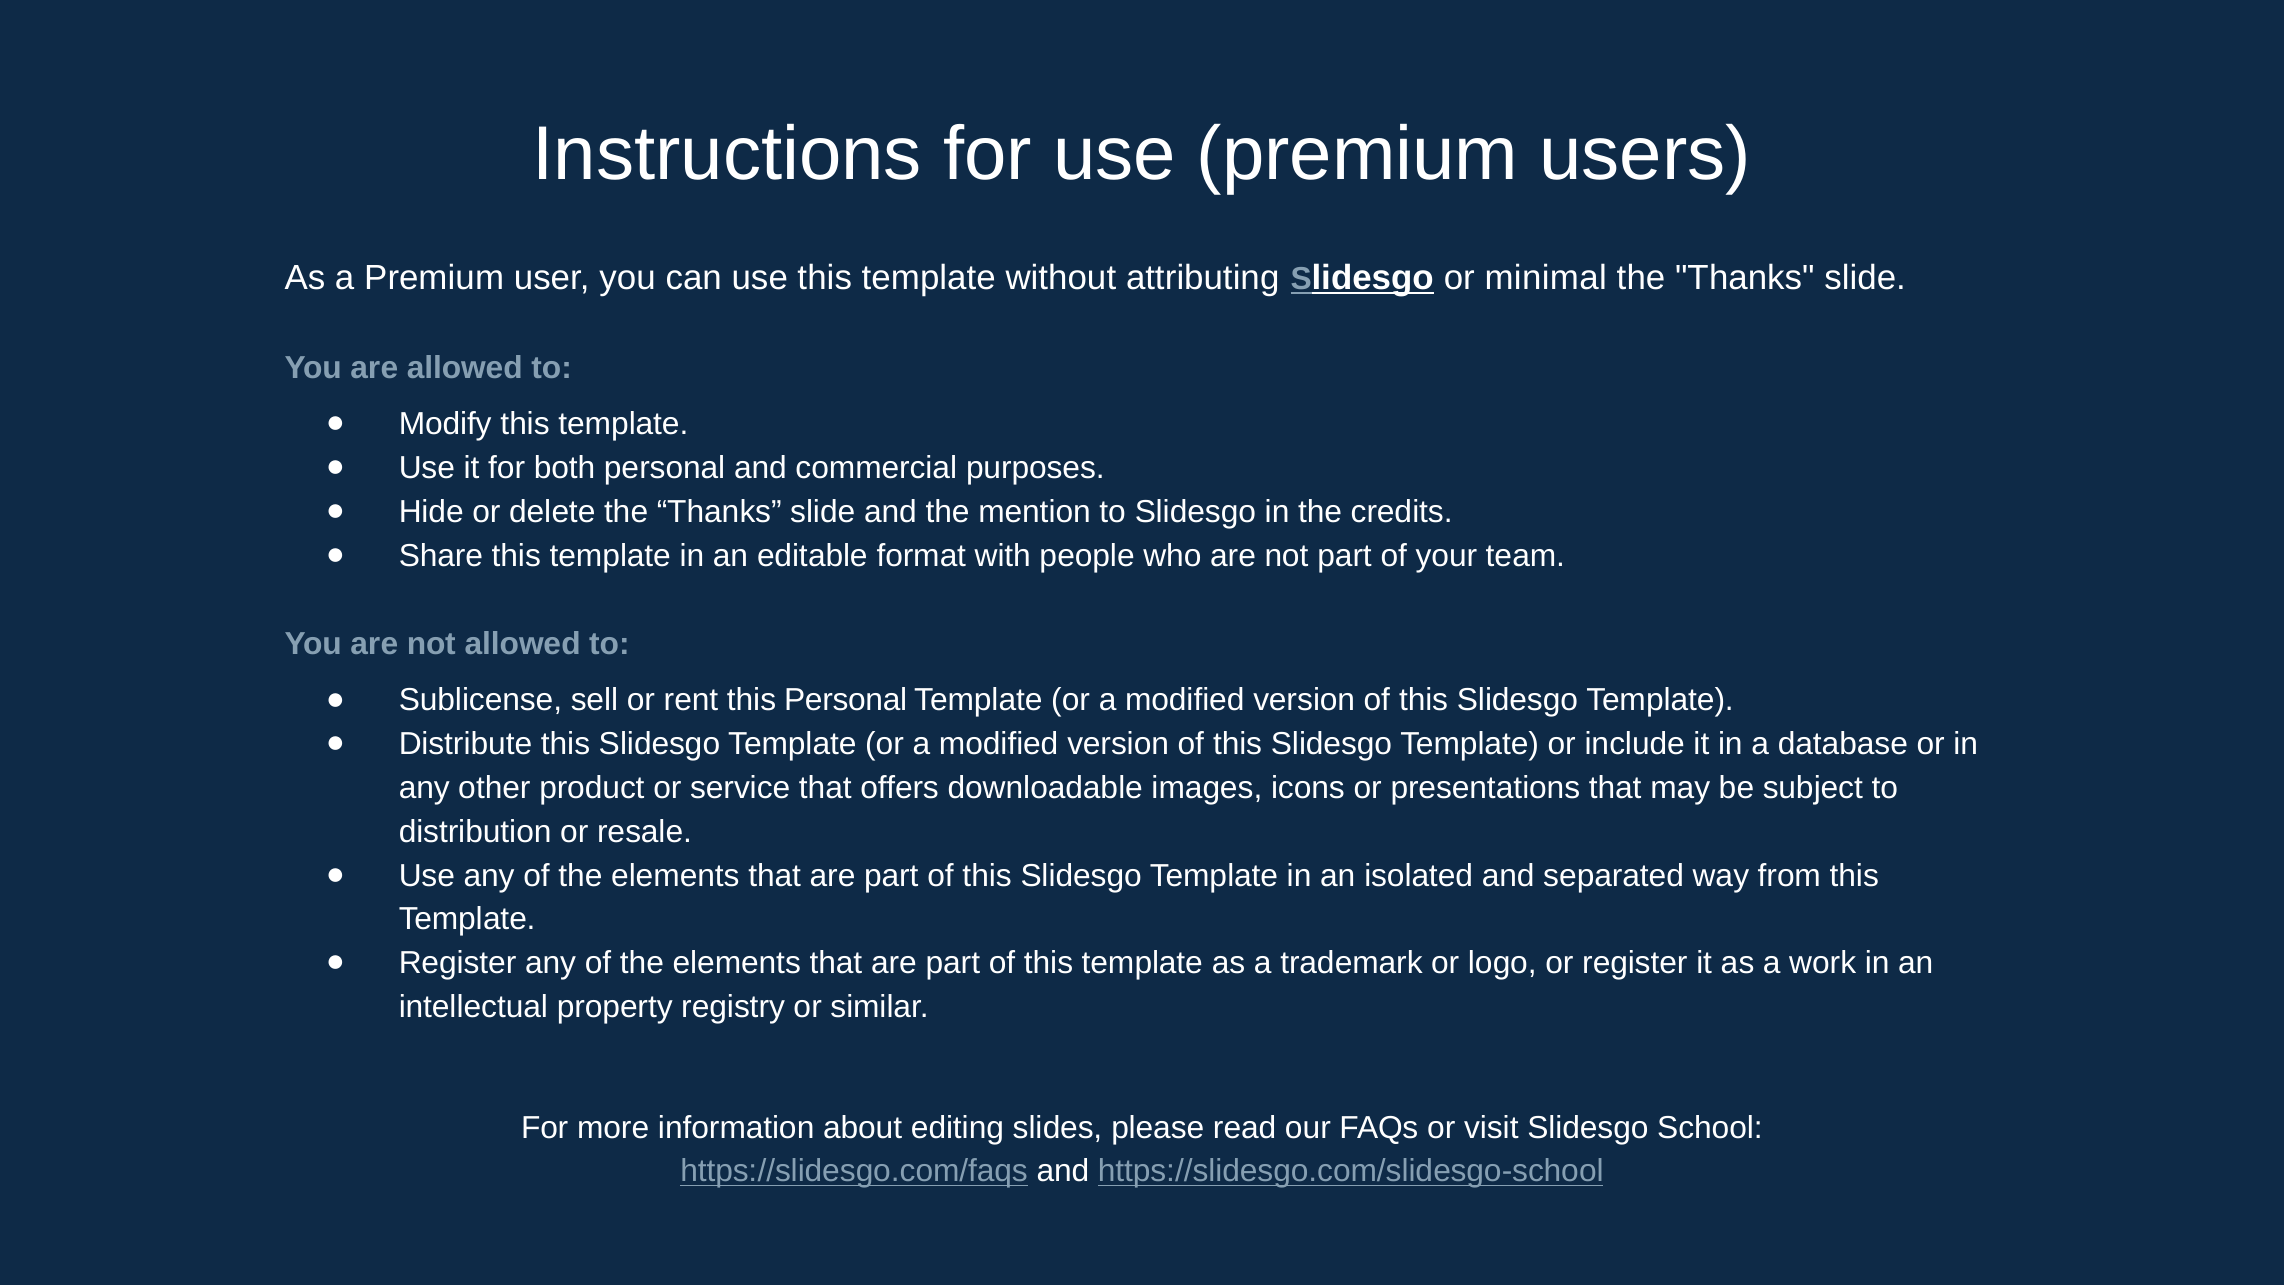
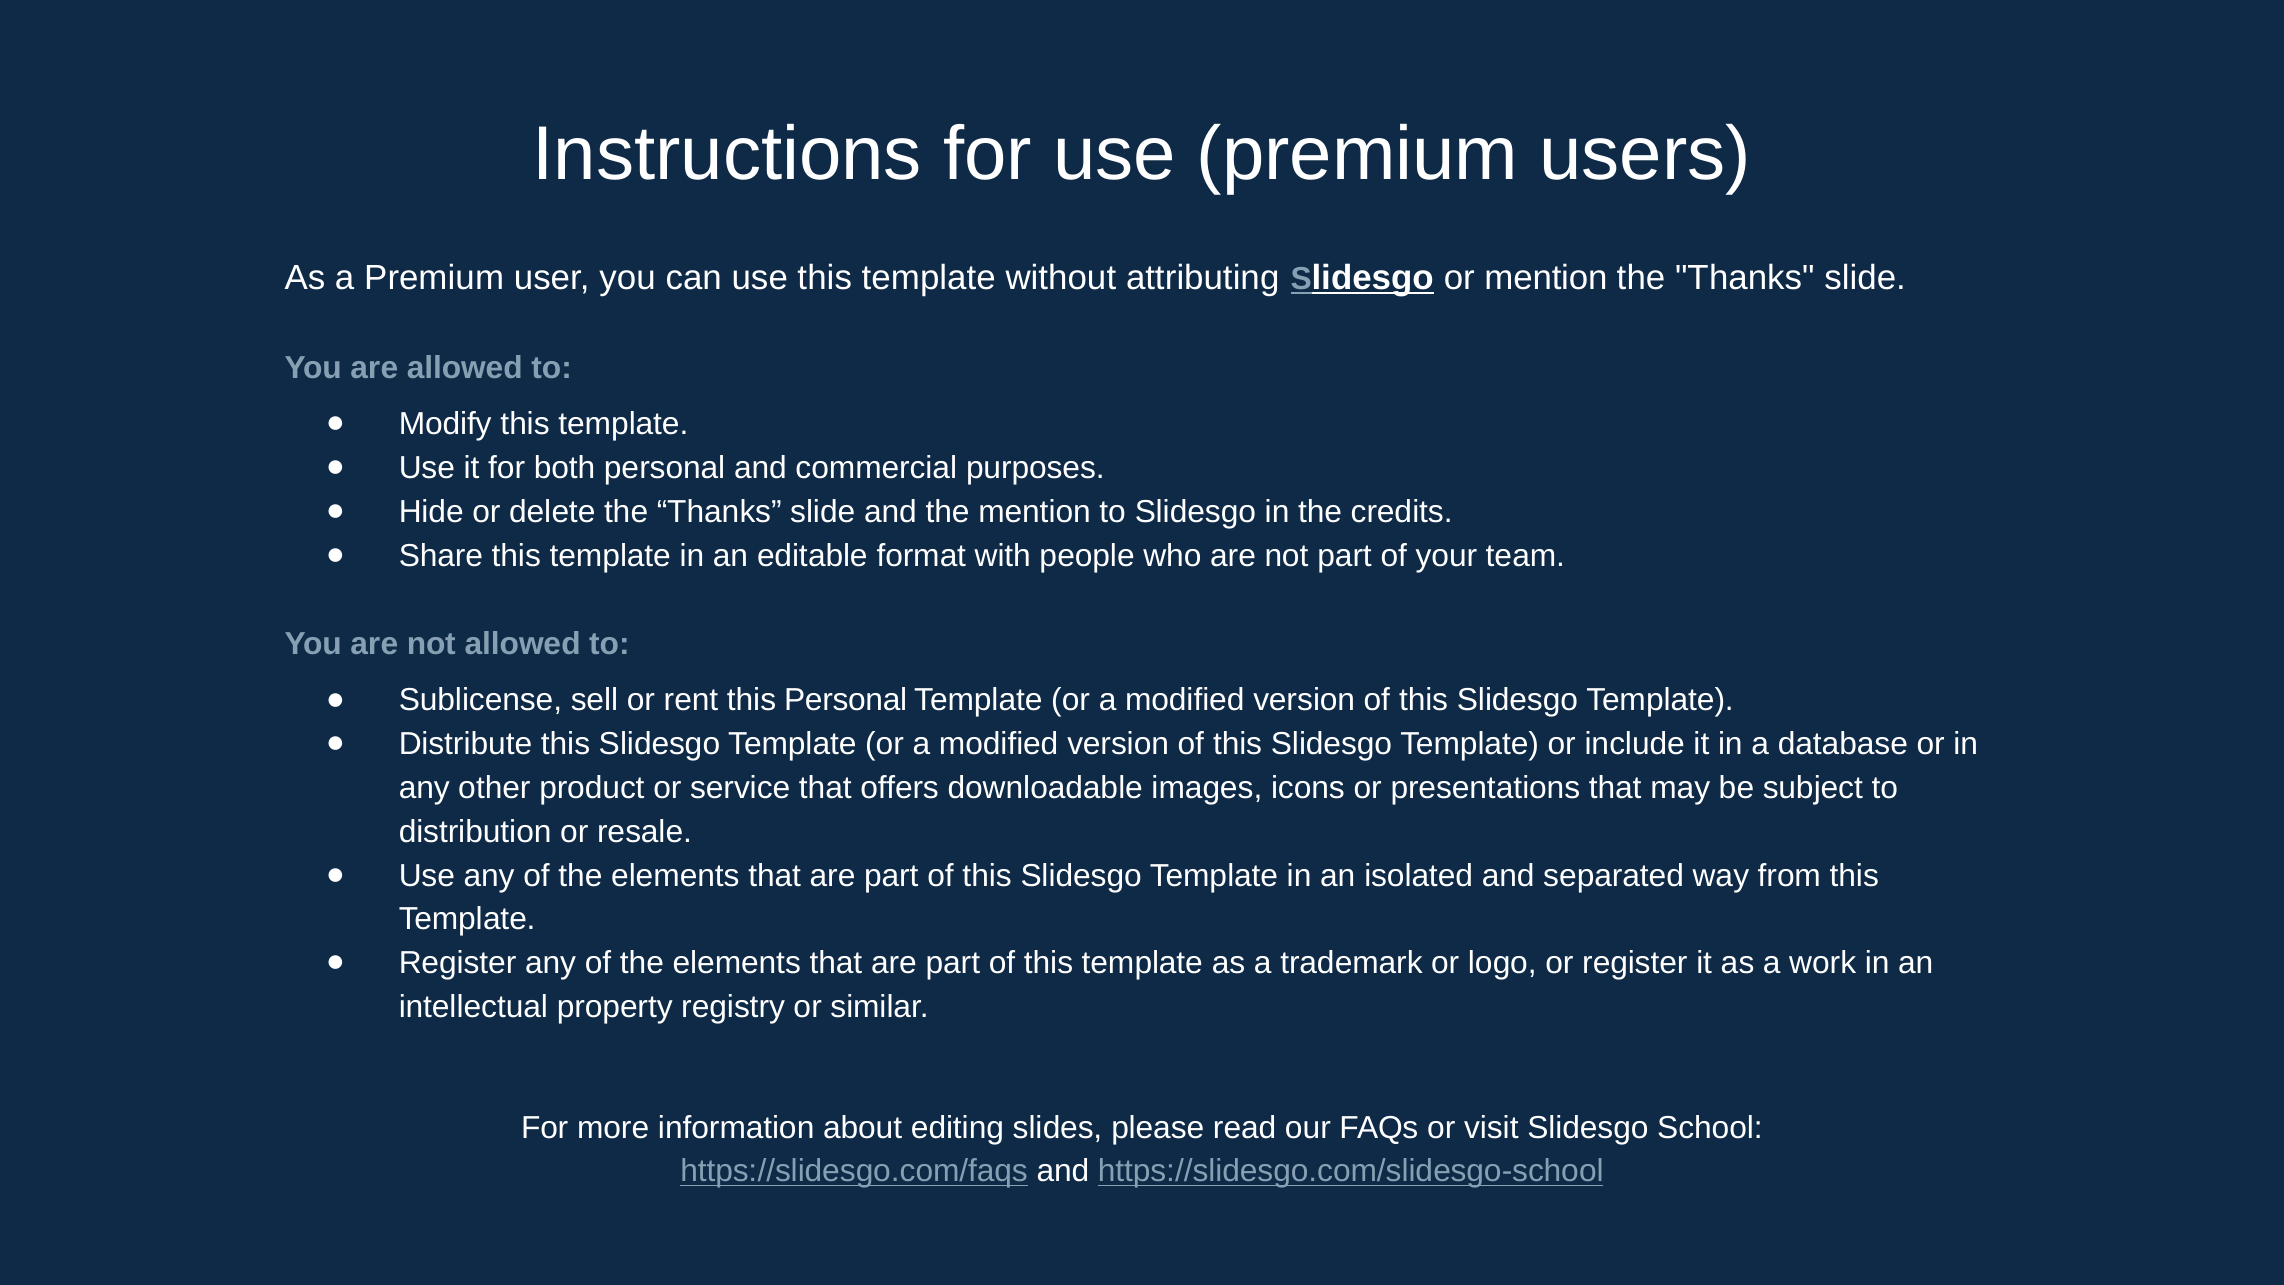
or minimal: minimal -> mention (1546, 278)
